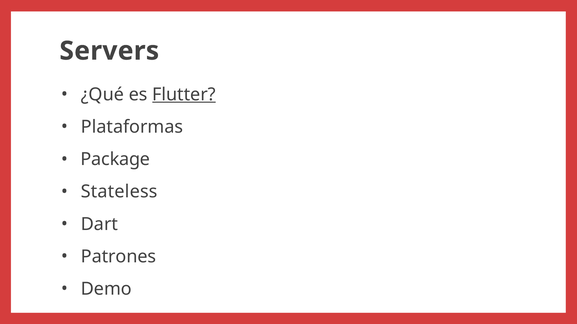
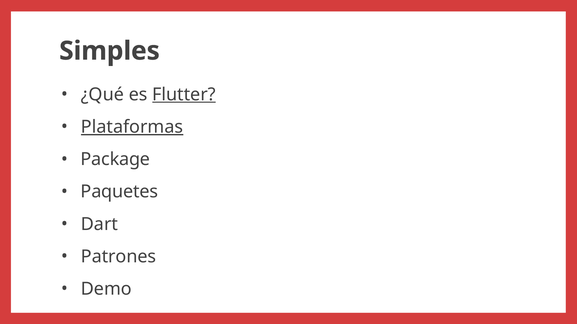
Servers: Servers -> Simples (109, 51)
Plataformas underline: none -> present (132, 127)
Stateless: Stateless -> Paquetes (119, 192)
